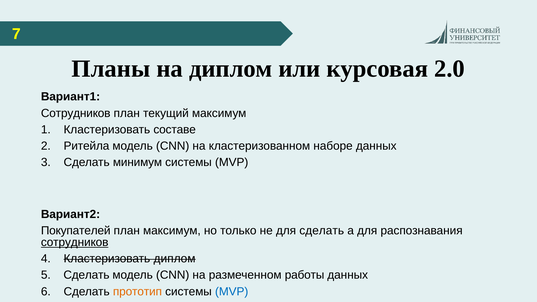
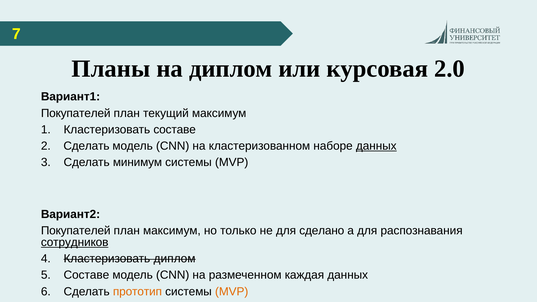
Сотрудников: Сотрудников -> Покупателей (76, 113)
Ритейла: Ритейла -> Сделать (86, 146)
данных underline: none -> present (376, 146)
для сделать: сделать -> сделано (322, 231)
Сделать: Сделать -> Составе (86, 275)
работы: работы -> каждая (304, 275)
MVP colour: blue -> orange (232, 292)
